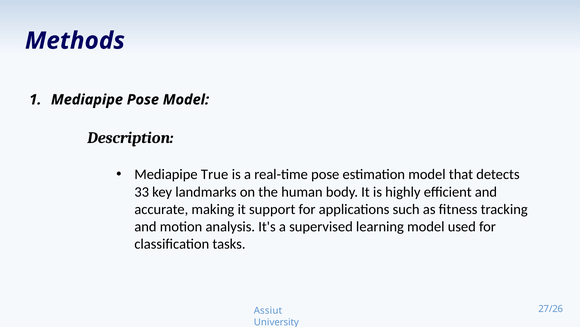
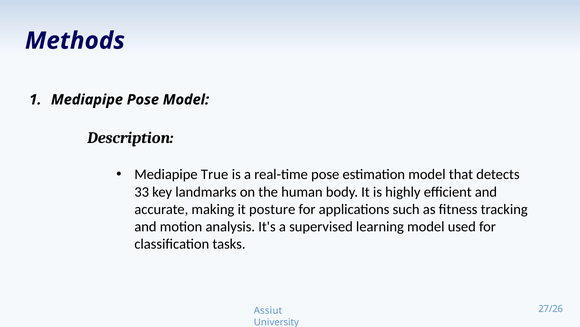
support: support -> posture (272, 209)
